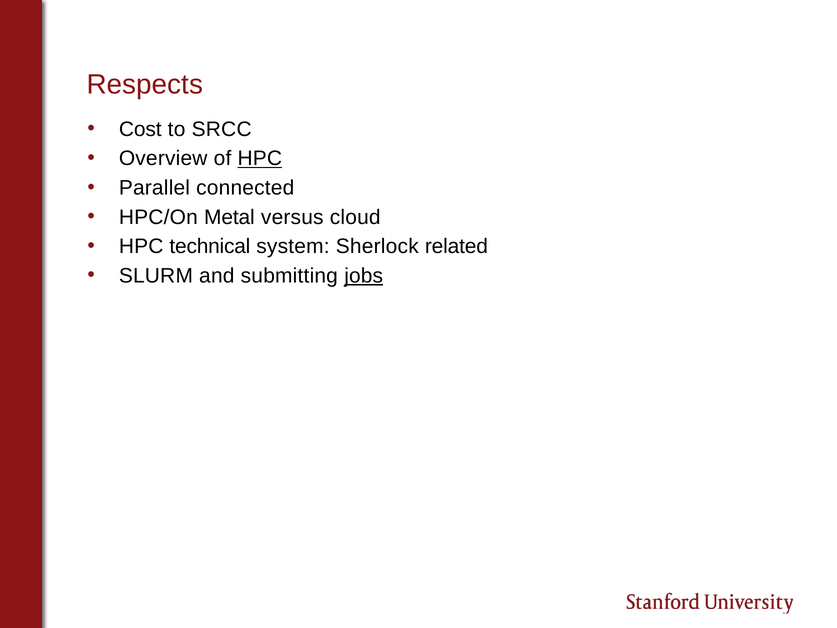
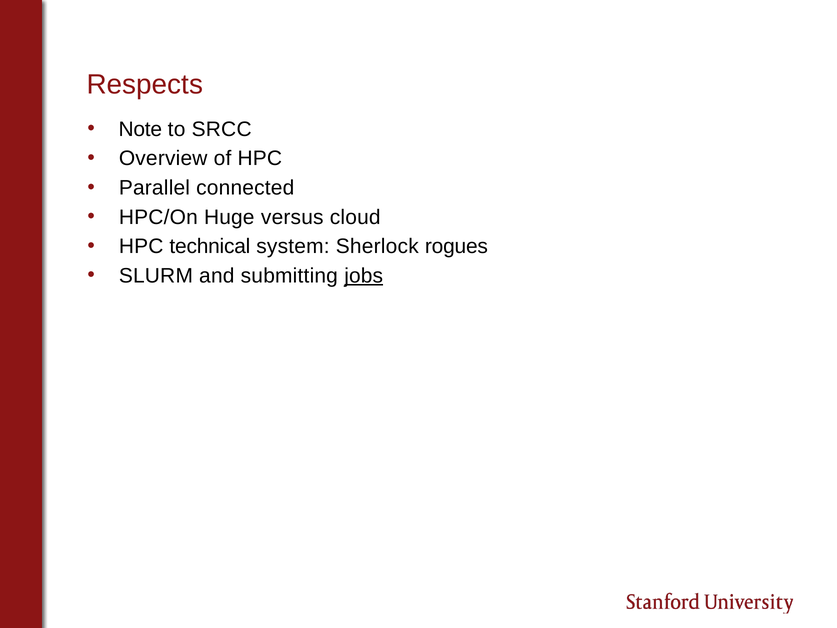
Cost: Cost -> Note (140, 129)
HPC underline: present -> none (260, 158)
Metal: Metal -> Huge (229, 217)
related: related -> rogues (456, 246)
